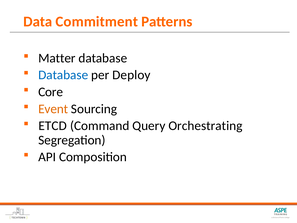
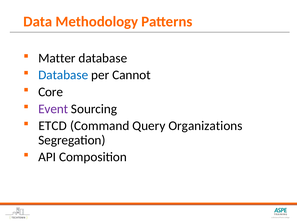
Commitment: Commitment -> Methodology (97, 21)
Deploy: Deploy -> Cannot (131, 75)
Event colour: orange -> purple (53, 109)
Orchestrating: Orchestrating -> Organizations (205, 126)
